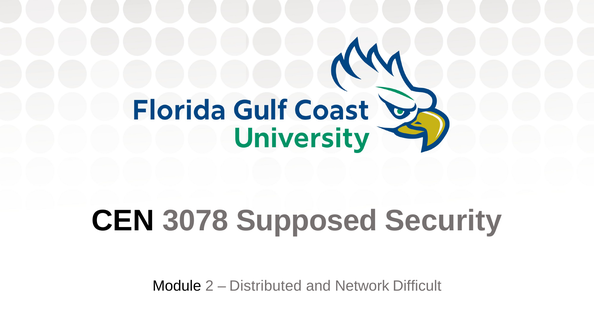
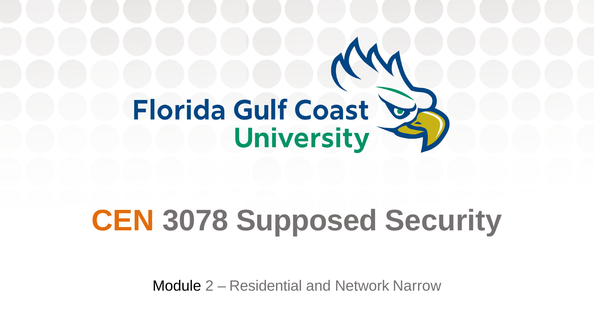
CEN colour: black -> orange (123, 221)
Distributed: Distributed -> Residential (266, 286)
Difficult: Difficult -> Narrow (417, 286)
